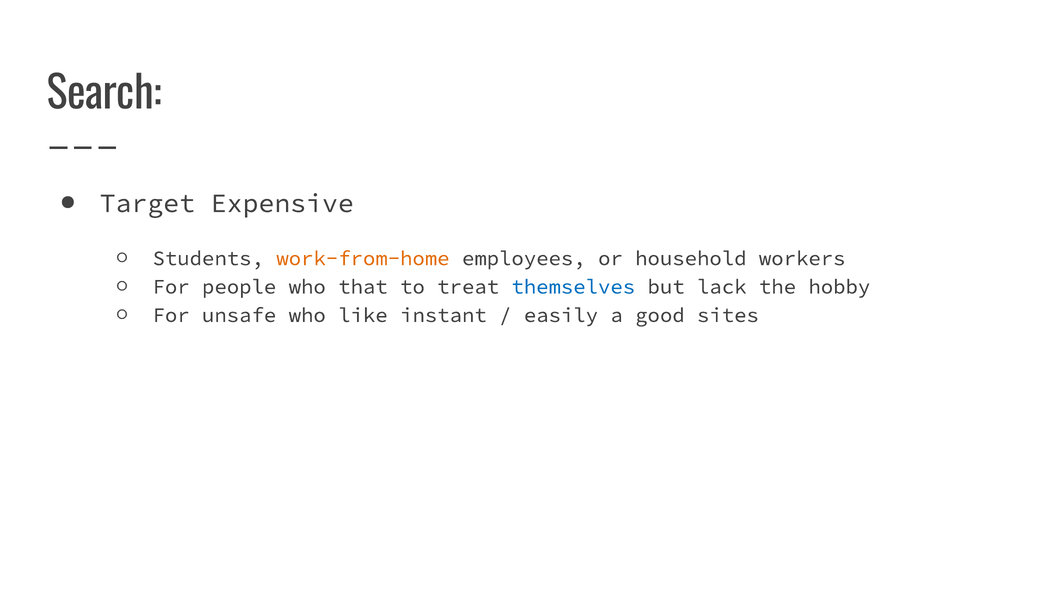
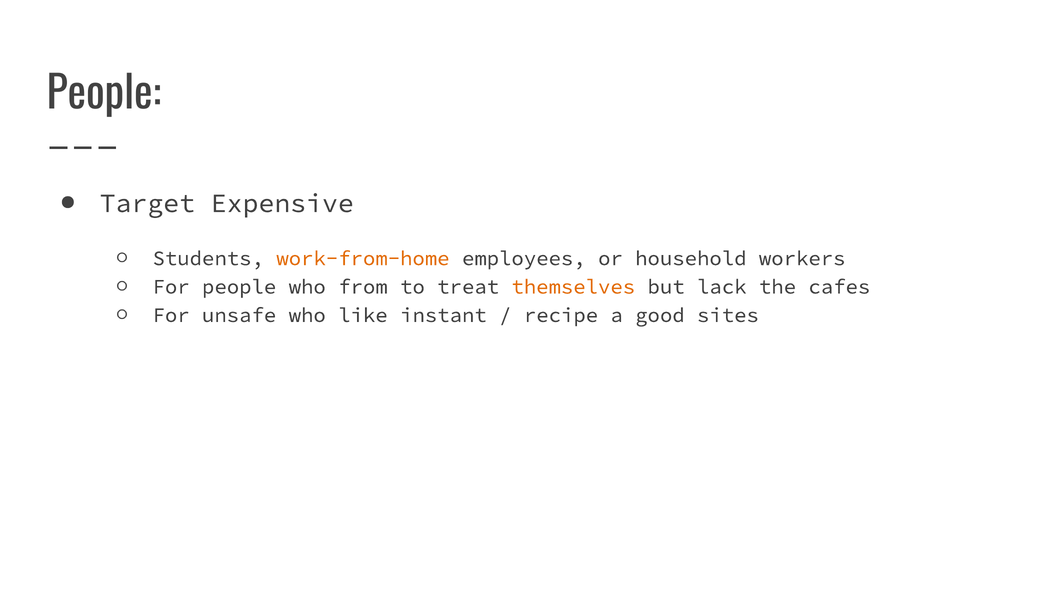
Search: Search -> People (104, 94)
that: that -> from (363, 287)
themselves colour: blue -> orange (573, 287)
hobby: hobby -> cafes (839, 287)
easily: easily -> recipe (561, 315)
